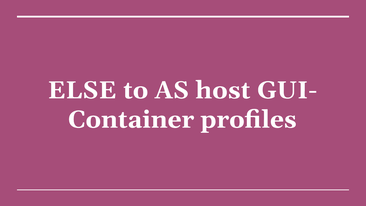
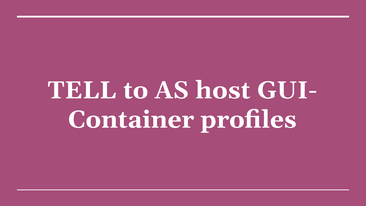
ELSE: ELSE -> TELL (82, 90)
